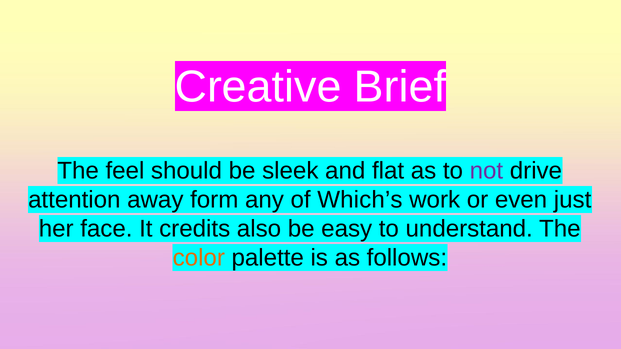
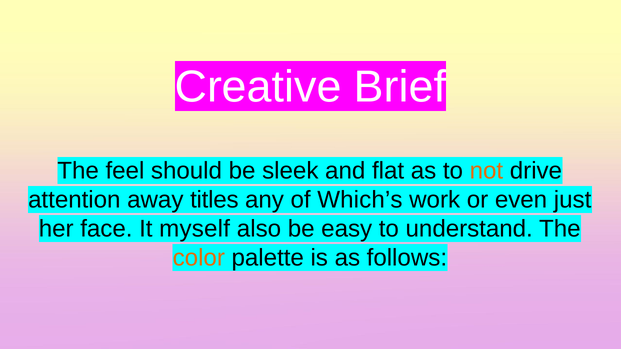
not colour: purple -> orange (486, 171)
form: form -> titles (214, 200)
credits: credits -> myself (195, 229)
